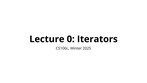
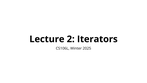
0: 0 -> 2 (71, 39)
